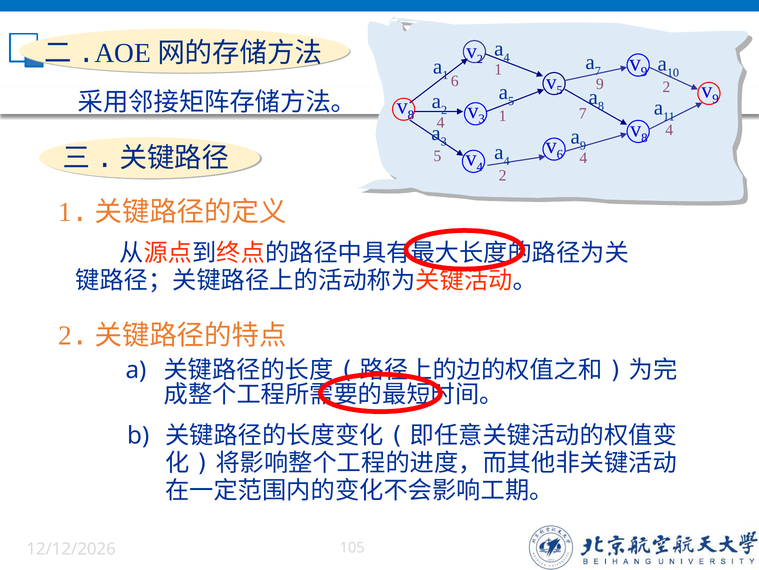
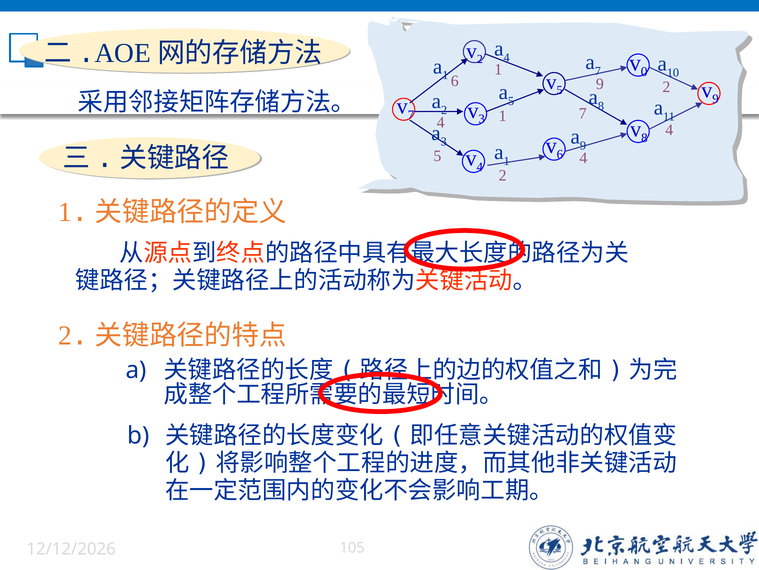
9: 9 -> 0 (644, 72)
8: 8 -> 7 (411, 115)
4: 4 -> 1 (507, 161)
